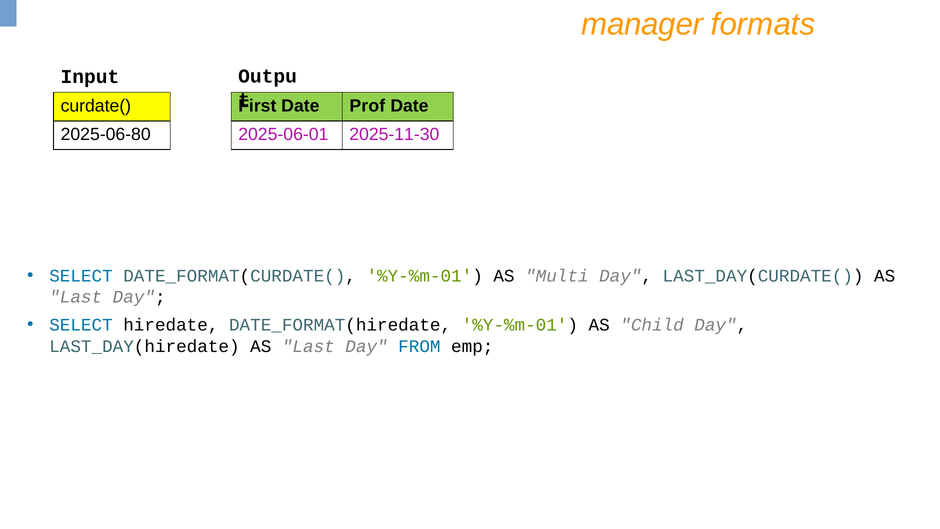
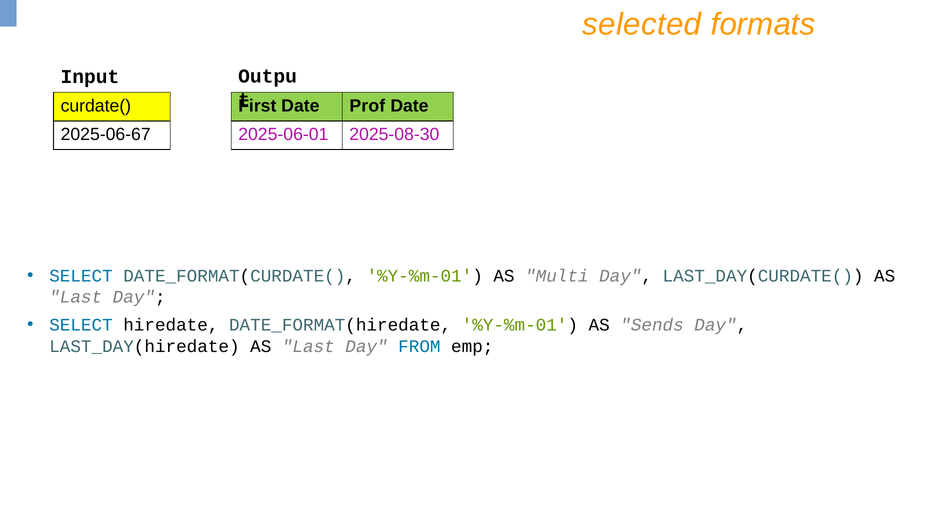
manager: manager -> selected (642, 24)
2025-06-80: 2025-06-80 -> 2025-06-67 (106, 135)
2025-11-30: 2025-11-30 -> 2025-08-30 (394, 135)
Child: Child -> Sends (652, 325)
